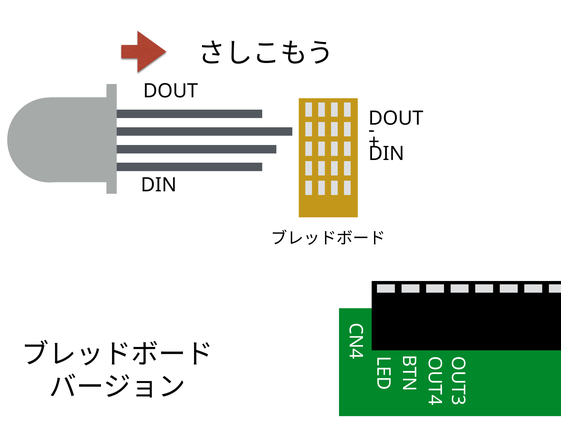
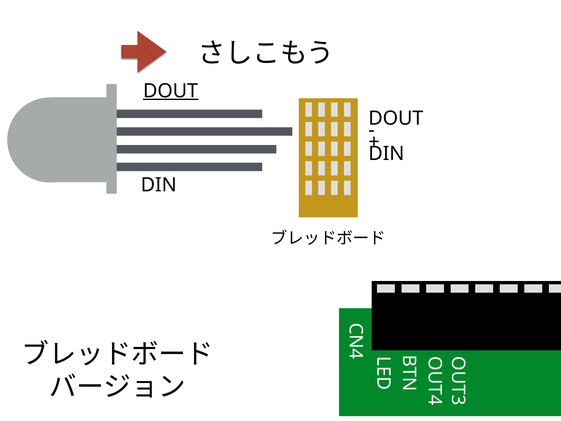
DOUT underline: none -> present (171, 91)
